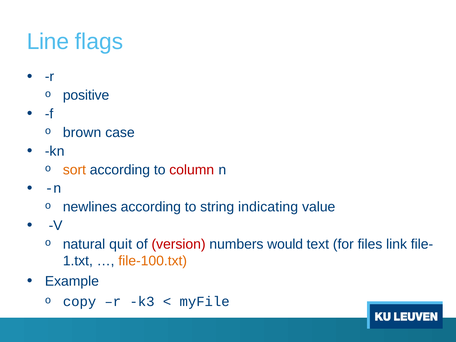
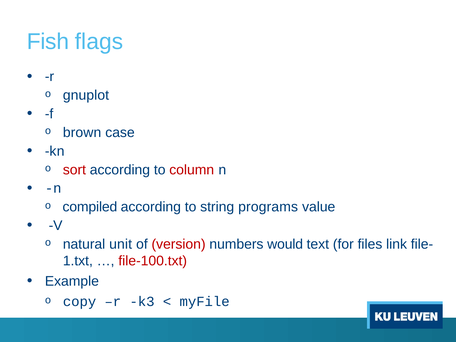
Line: Line -> Fish (48, 42)
positive: positive -> gnuplot (86, 95)
sort colour: orange -> red (74, 170)
newlines: newlines -> compiled (90, 207)
indicating: indicating -> programs (268, 207)
quit: quit -> unit (121, 244)
file-100.txt colour: orange -> red (153, 261)
